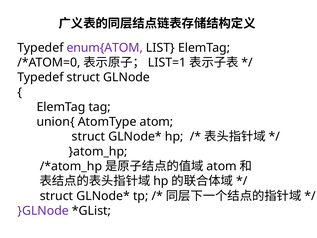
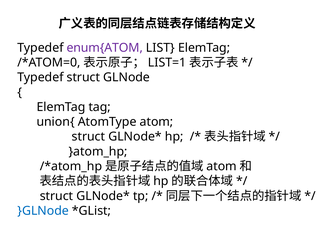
}GLNode colour: purple -> blue (43, 211)
